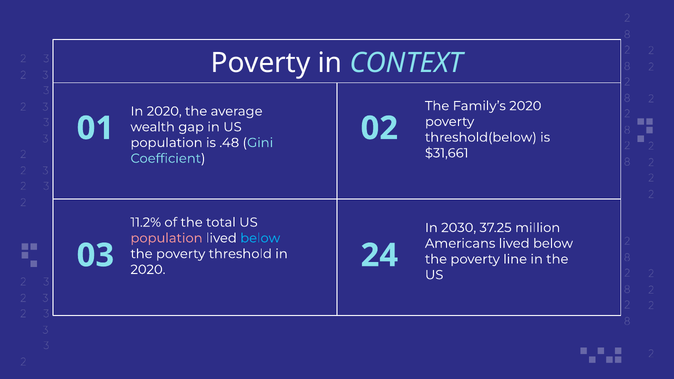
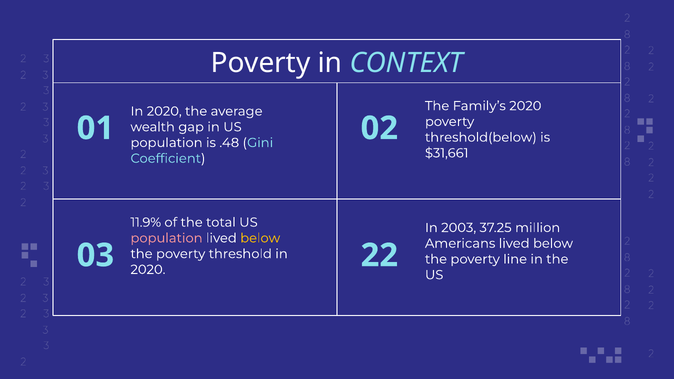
11.2%: 11.2% -> 11.9% (146, 222)
2030: 2030 -> 2003 (459, 228)
below colour: light blue -> yellow (260, 238)
24: 24 -> 22 (379, 255)
